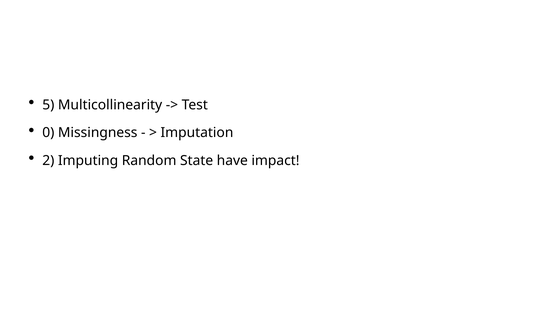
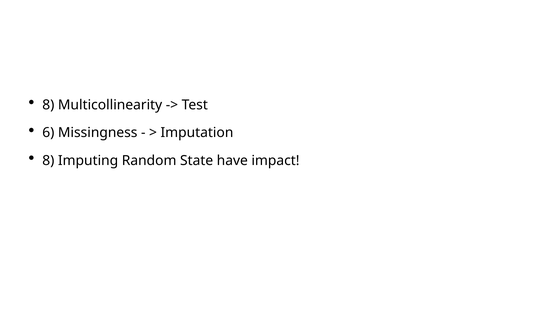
5: 5 -> 8 (48, 105)
0: 0 -> 6 (48, 133)
2: 2 -> 8 (48, 161)
